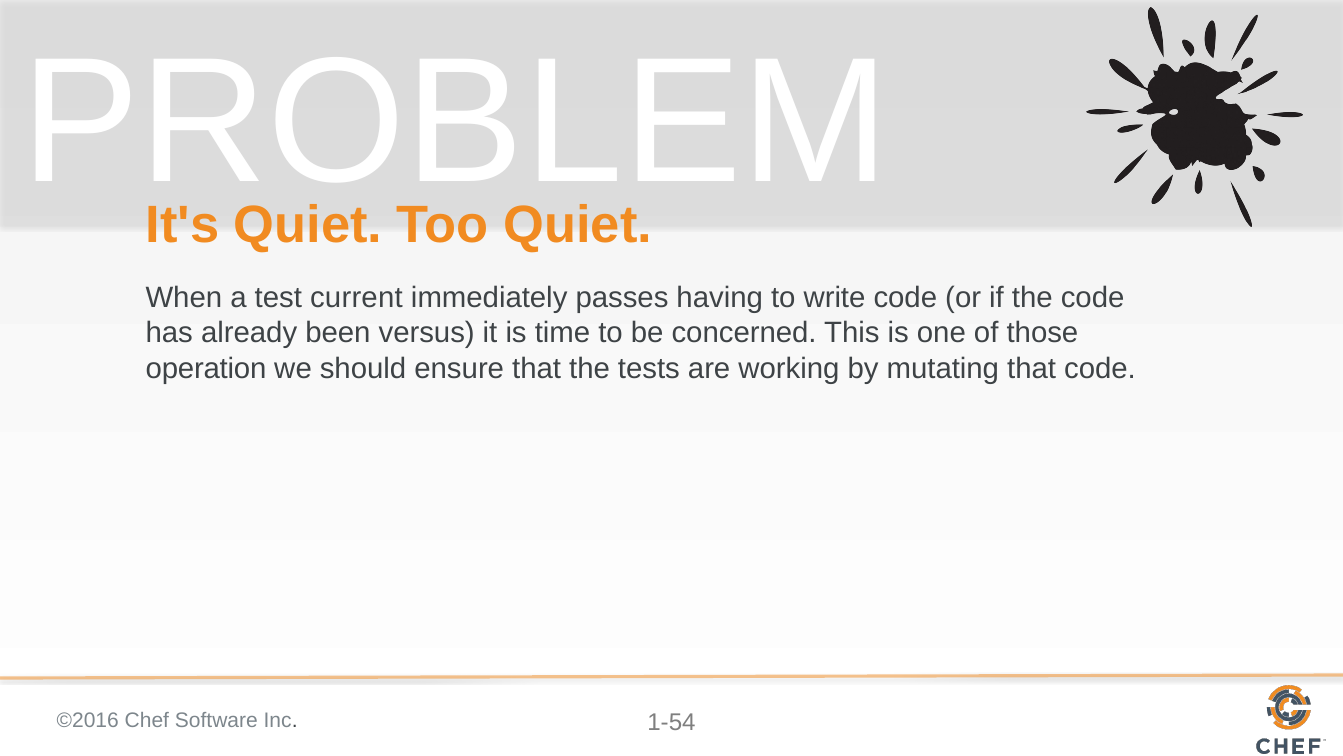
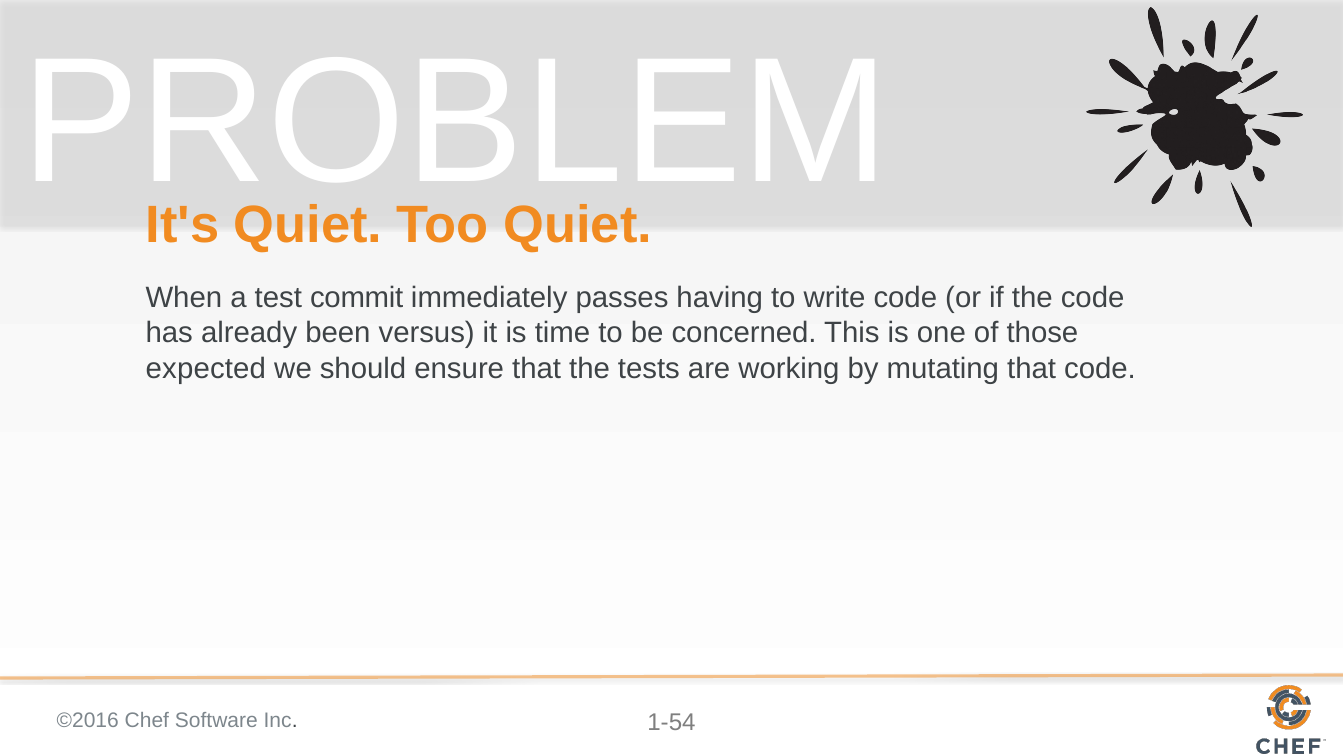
current: current -> commit (357, 298)
operation: operation -> expected (206, 368)
